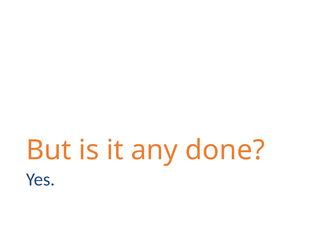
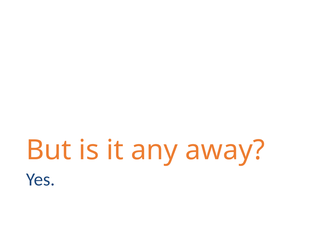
done: done -> away (225, 150)
